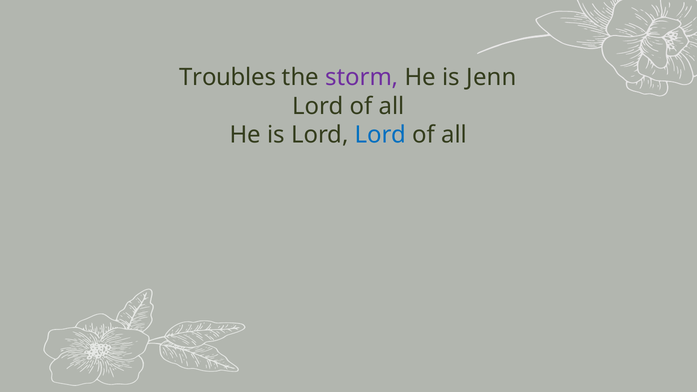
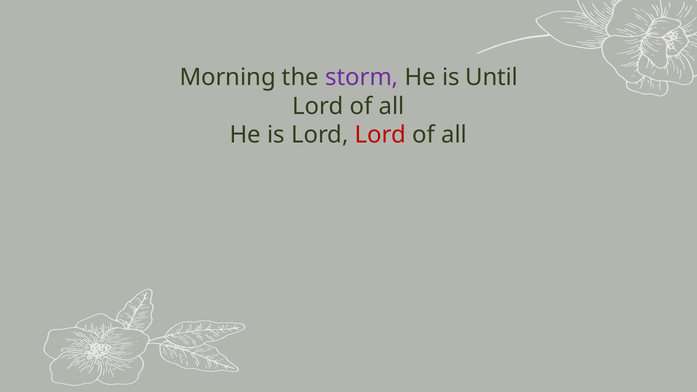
Troubles: Troubles -> Morning (228, 77)
Jenn: Jenn -> Until (492, 77)
Lord colour: blue -> red (380, 135)
